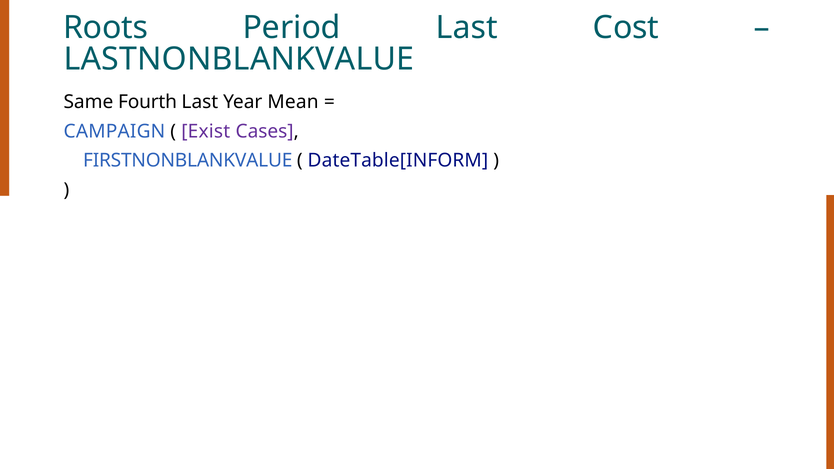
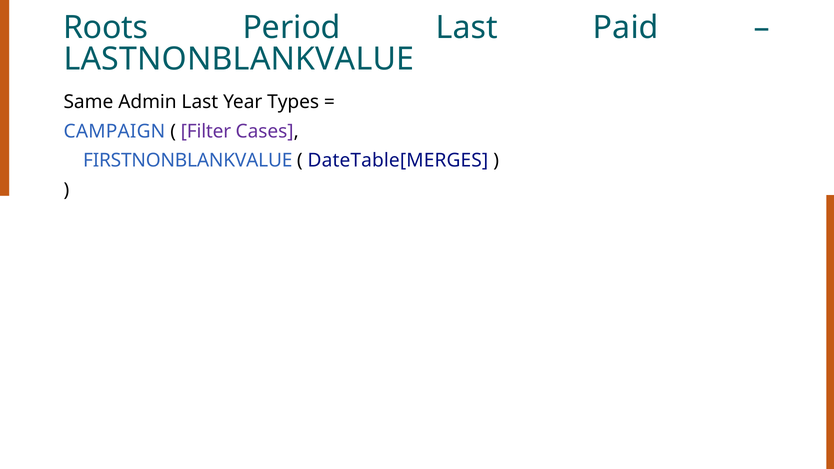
Cost: Cost -> Paid (626, 28)
Fourth: Fourth -> Admin (147, 102)
Mean: Mean -> Types (293, 102)
Exist: Exist -> Filter (206, 131)
DateTable[INFORM: DateTable[INFORM -> DateTable[MERGES (398, 161)
